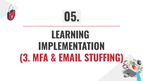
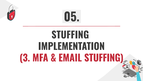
LEARNING: LEARNING -> STUFFING (70, 35)
